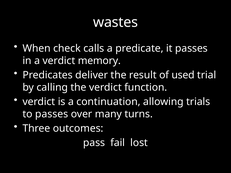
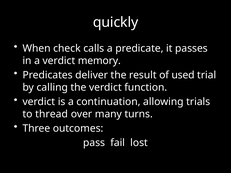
wastes: wastes -> quickly (116, 22)
to passes: passes -> thread (52, 114)
